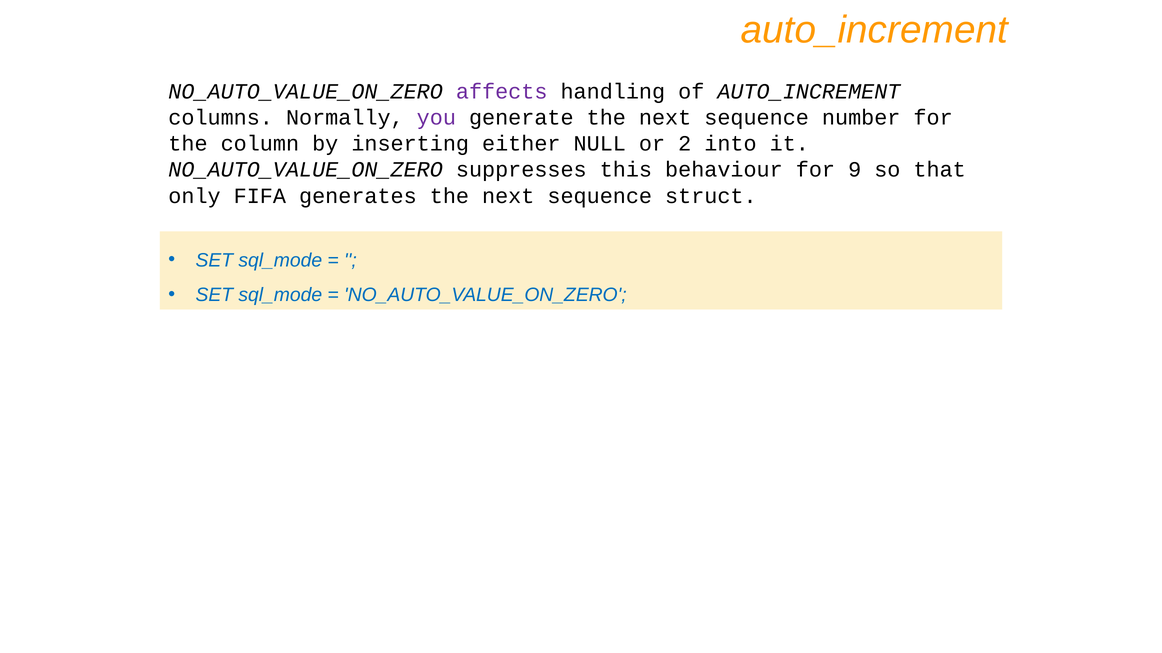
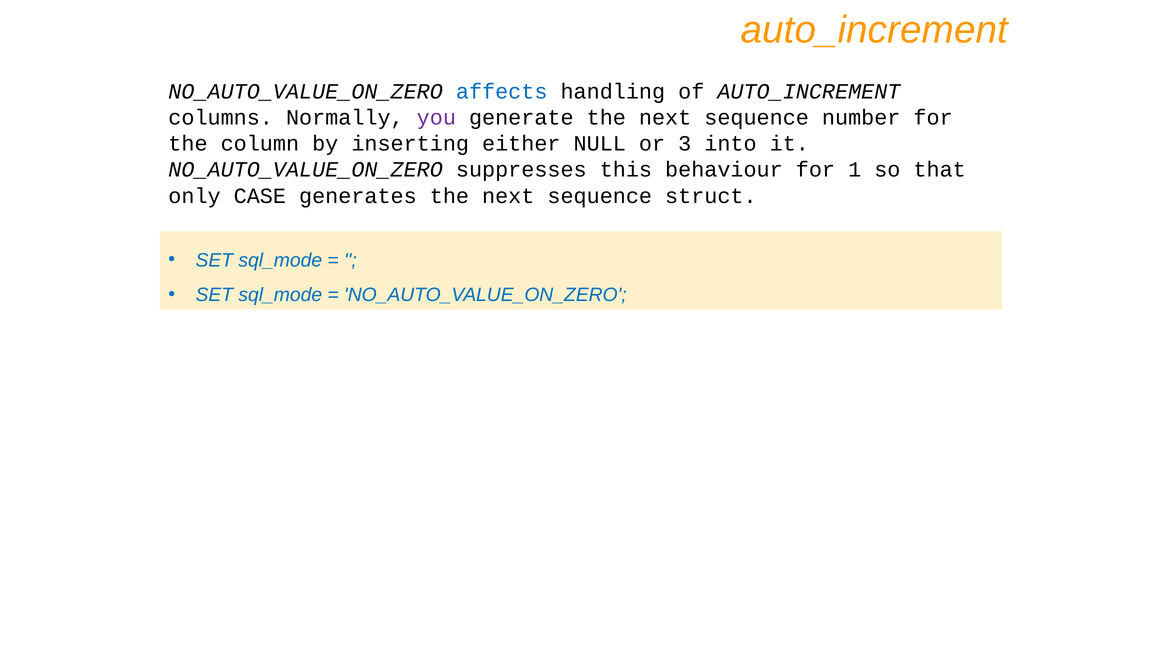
affects colour: purple -> blue (502, 91)
2: 2 -> 3 (685, 144)
9: 9 -> 1 (855, 170)
FIFA: FIFA -> CASE (260, 196)
